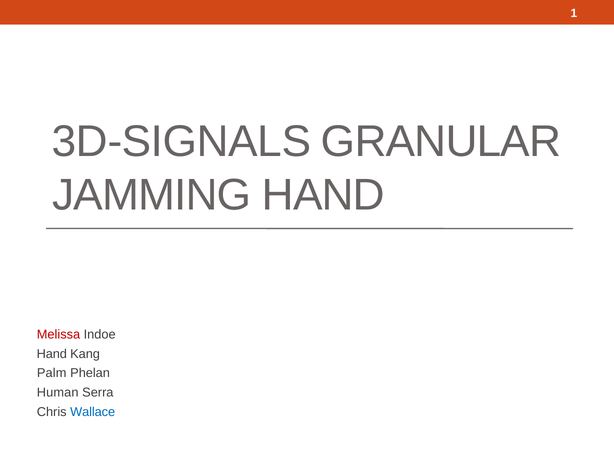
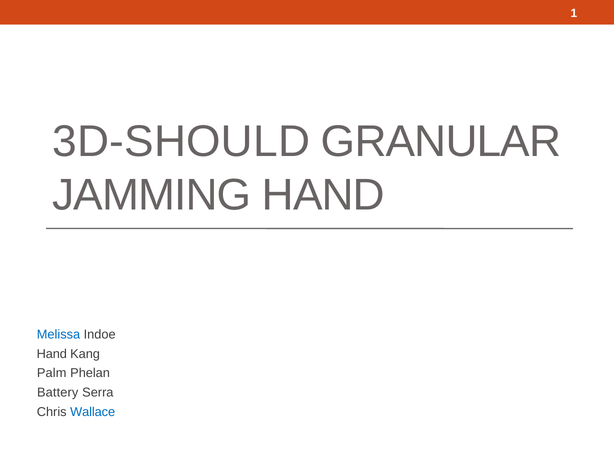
3D-SIGNALS: 3D-SIGNALS -> 3D-SHOULD (181, 142)
Melissa colour: red -> blue (58, 334)
Human: Human -> Battery (58, 392)
